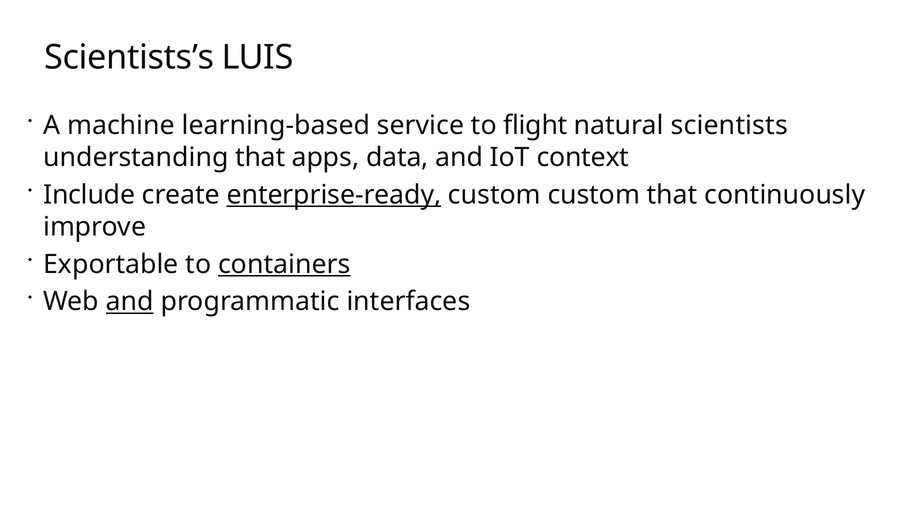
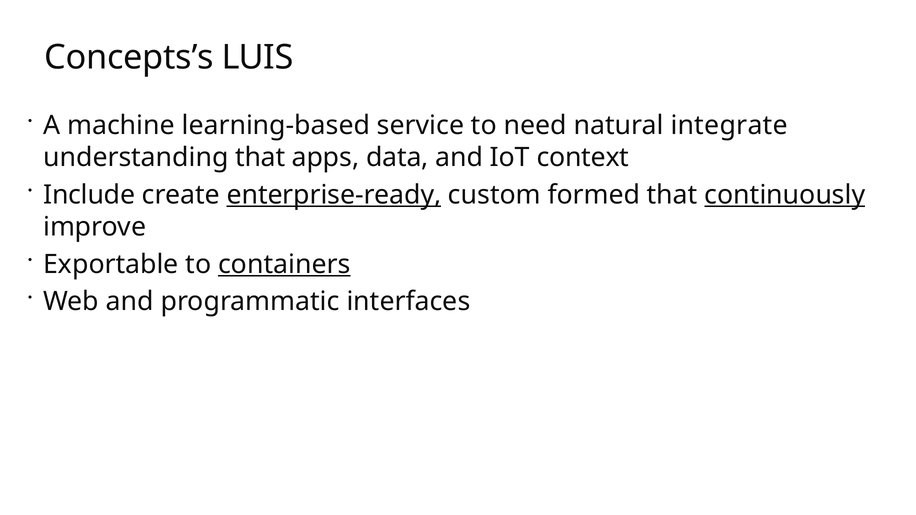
Scientists’s: Scientists’s -> Concepts’s (129, 57)
flight: flight -> need (535, 125)
scientists: scientists -> integrate (729, 125)
custom custom: custom -> formed (594, 195)
continuously underline: none -> present (785, 195)
and underline: present -> none (130, 302)
